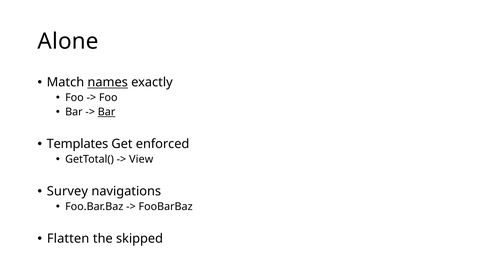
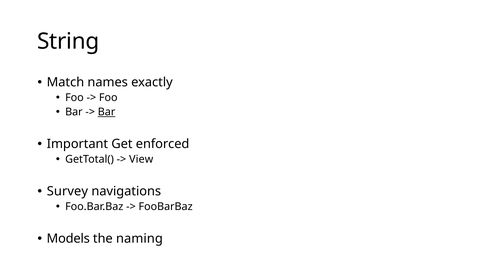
Alone: Alone -> String (68, 41)
names underline: present -> none (108, 82)
Templates: Templates -> Important (77, 144)
Flatten: Flatten -> Models (68, 238)
skipped: skipped -> naming (139, 238)
